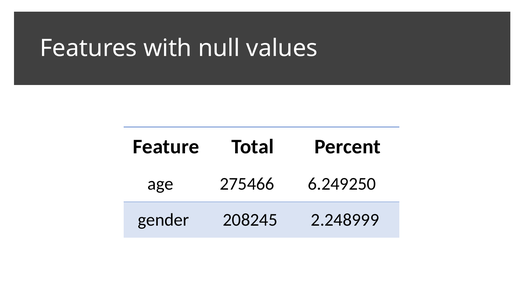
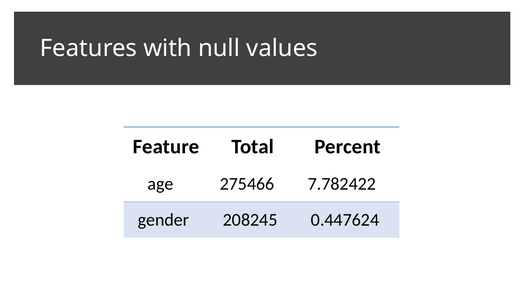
6.249250: 6.249250 -> 7.782422 (342, 184)
2.248999: 2.248999 -> 0.447624 (345, 220)
